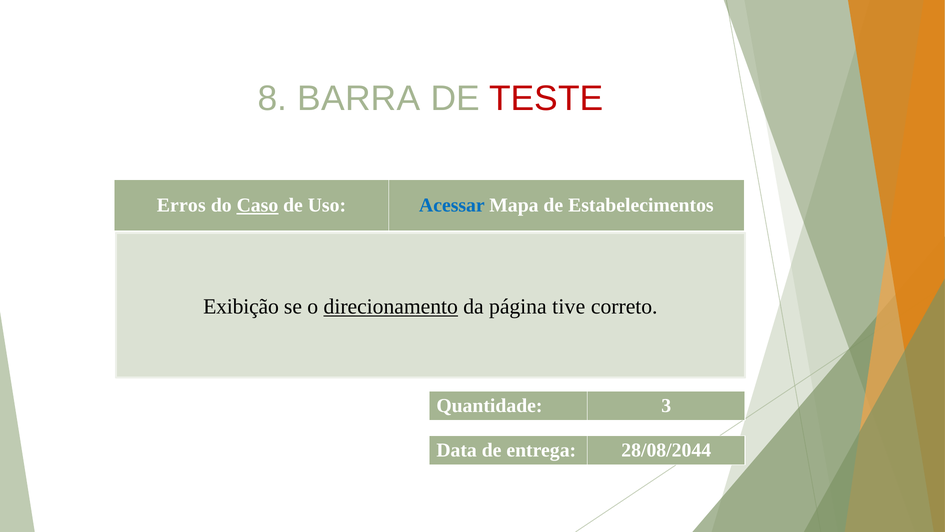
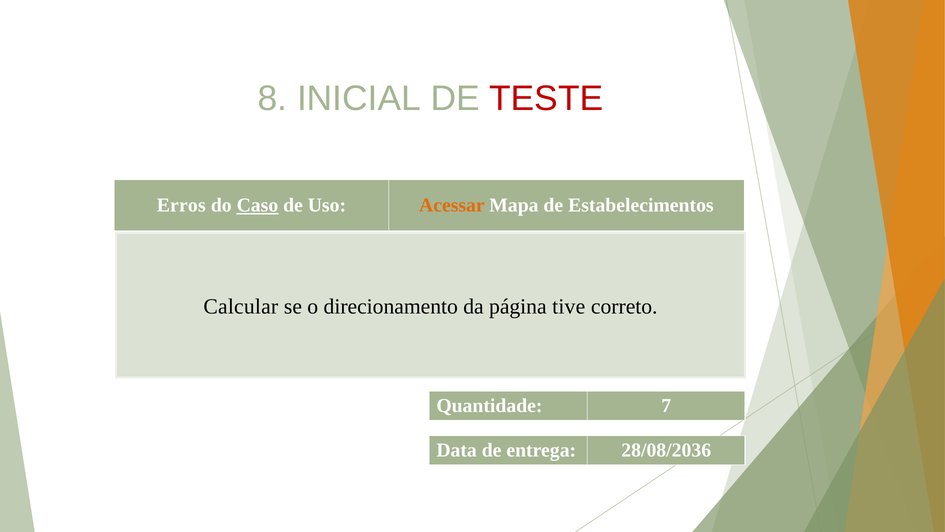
BARRA: BARRA -> INICIAL (359, 99)
Acessar colour: blue -> orange (452, 205)
Exibição: Exibição -> Calcular (241, 307)
direcionamento underline: present -> none (391, 307)
3: 3 -> 7 (666, 405)
28/08/2044: 28/08/2044 -> 28/08/2036 (666, 450)
